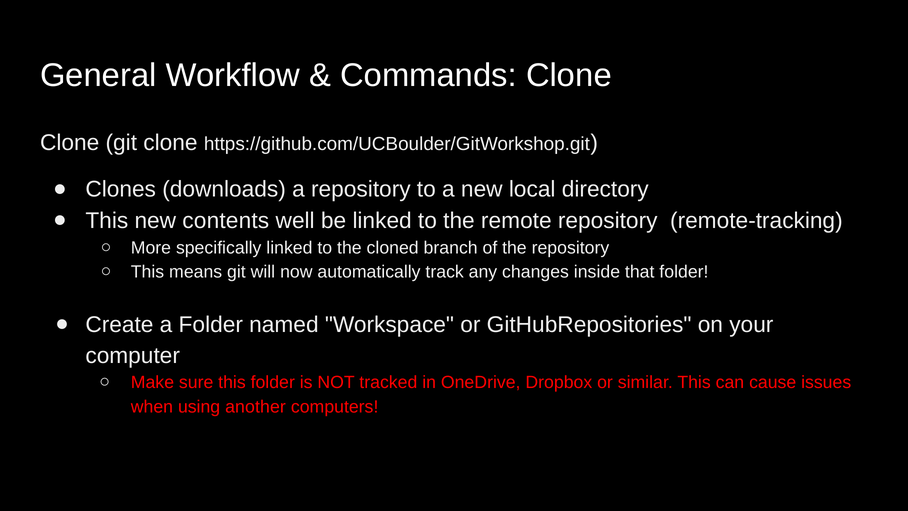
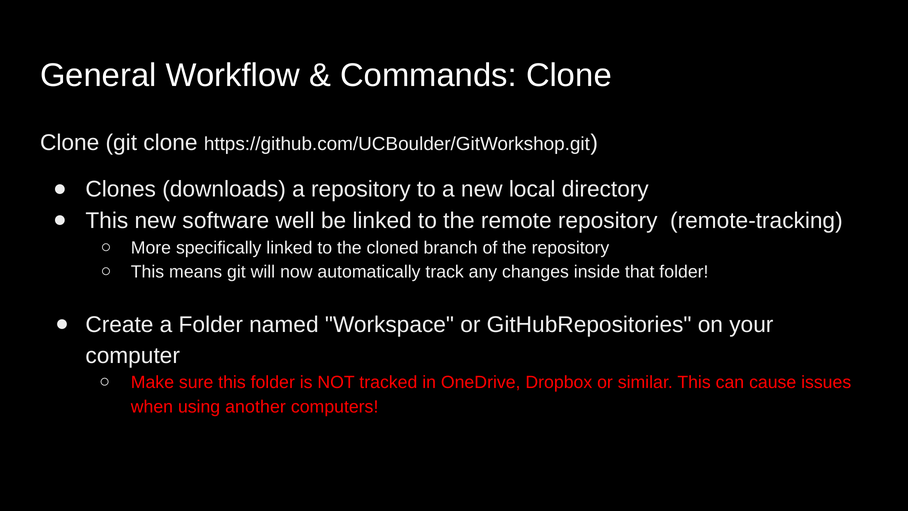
contents: contents -> software (226, 221)
